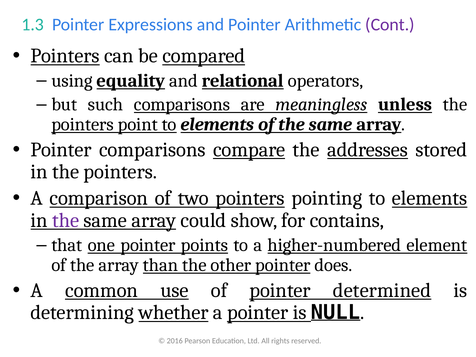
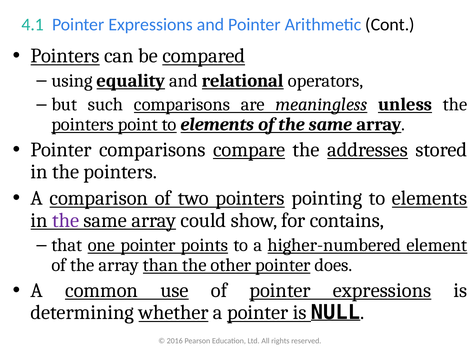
1.3: 1.3 -> 4.1 (33, 25)
Cont colour: purple -> black (390, 25)
of pointer determined: determined -> expressions (382, 290)
